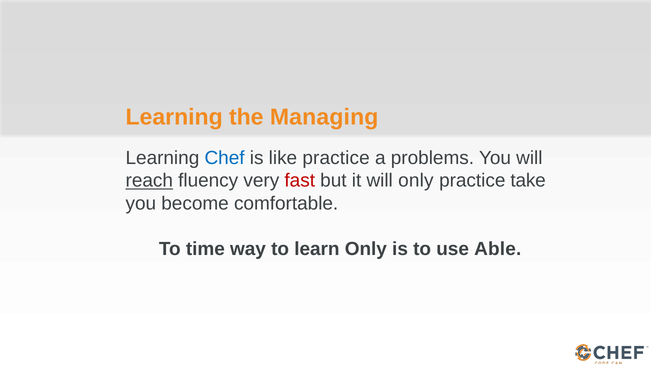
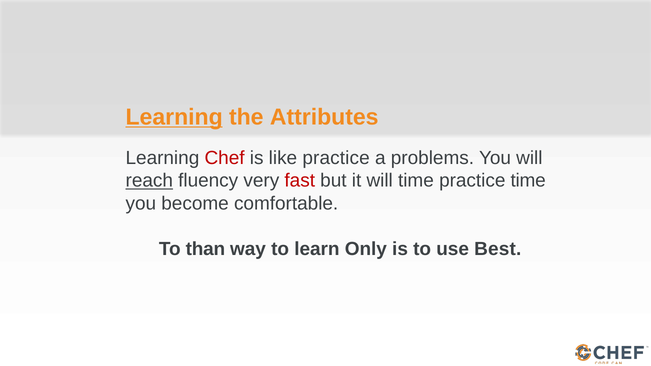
Learning underline: none -> present (174, 117)
Managing: Managing -> Attributes (324, 117)
Chef colour: blue -> red (225, 158)
will only: only -> time (416, 181)
practice take: take -> time (528, 181)
time: time -> than (205, 249)
Able: Able -> Best (498, 249)
